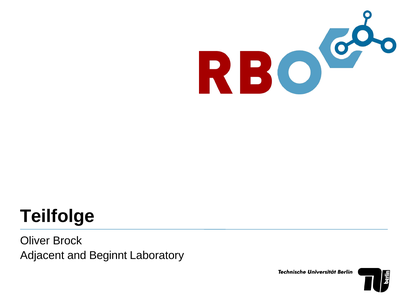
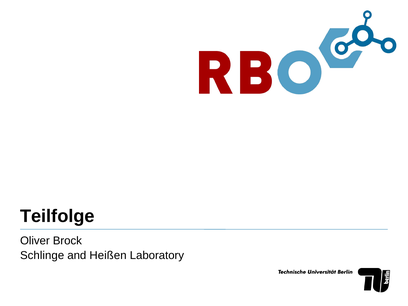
Adjacent: Adjacent -> Schlinge (42, 256)
Beginnt: Beginnt -> Heißen (108, 256)
